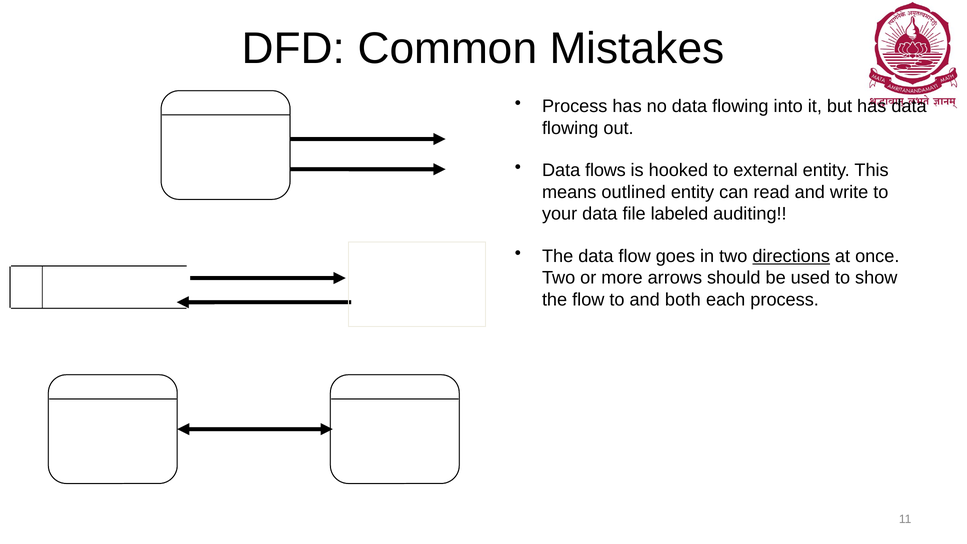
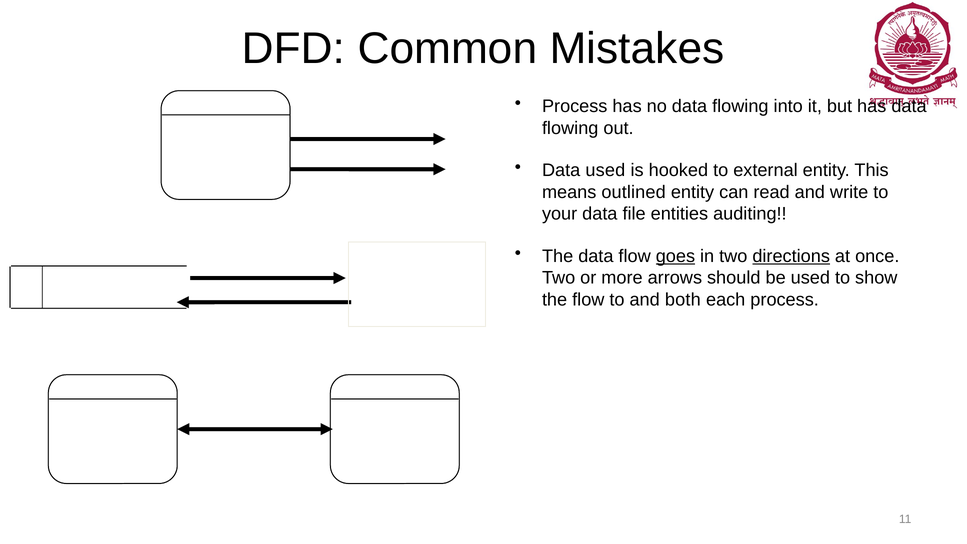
Data flows: flows -> used (605, 170)
labeled: labeled -> entities (679, 214)
goes underline: none -> present (675, 256)
